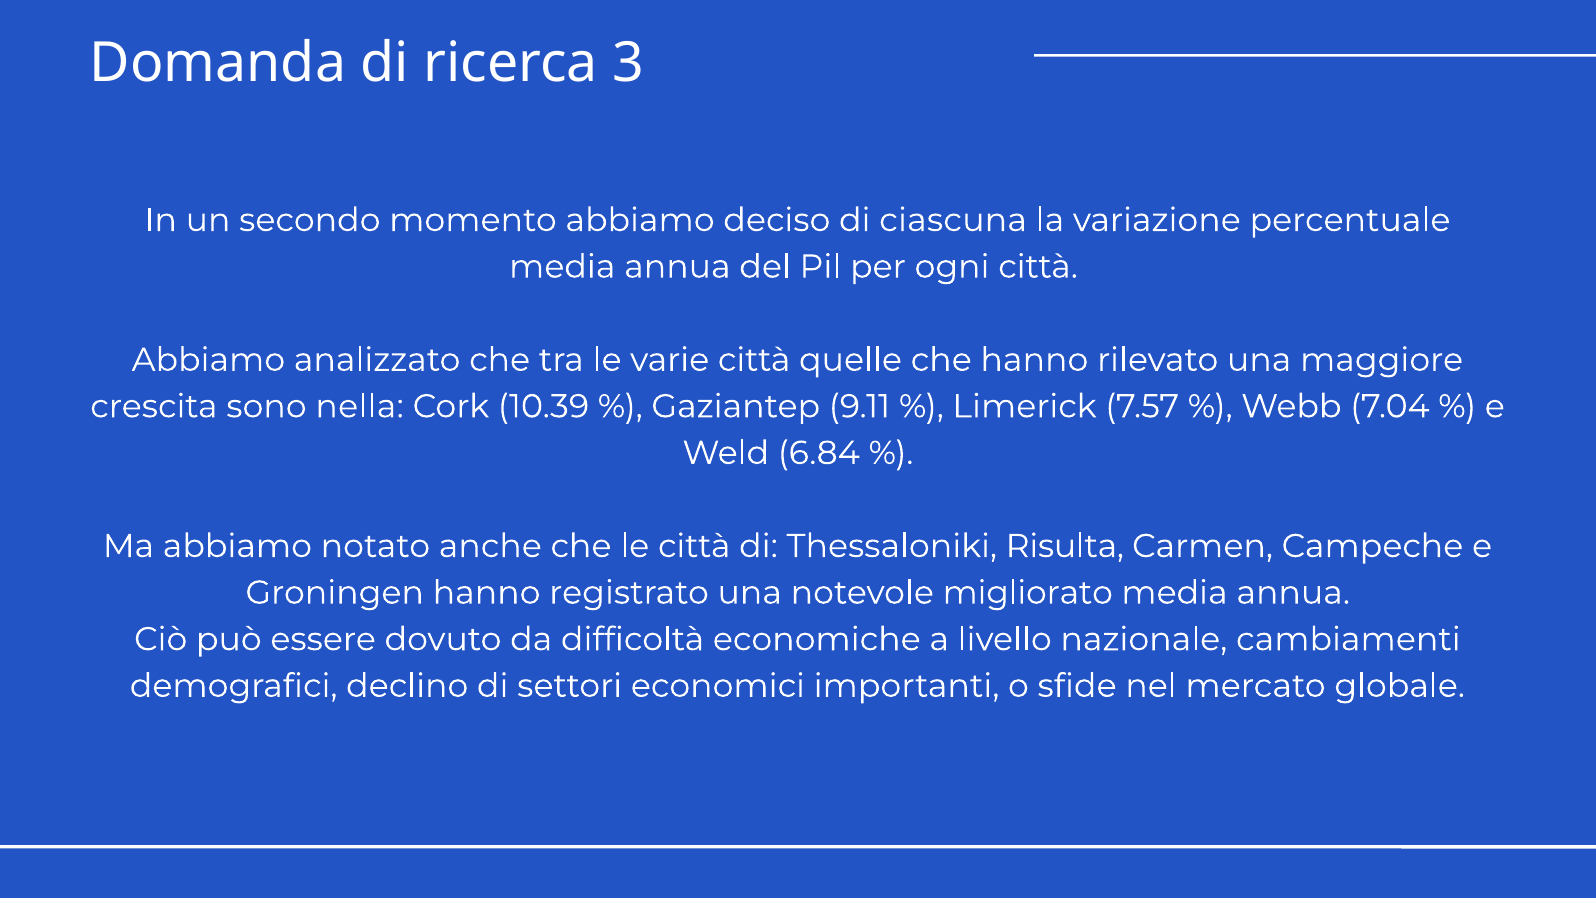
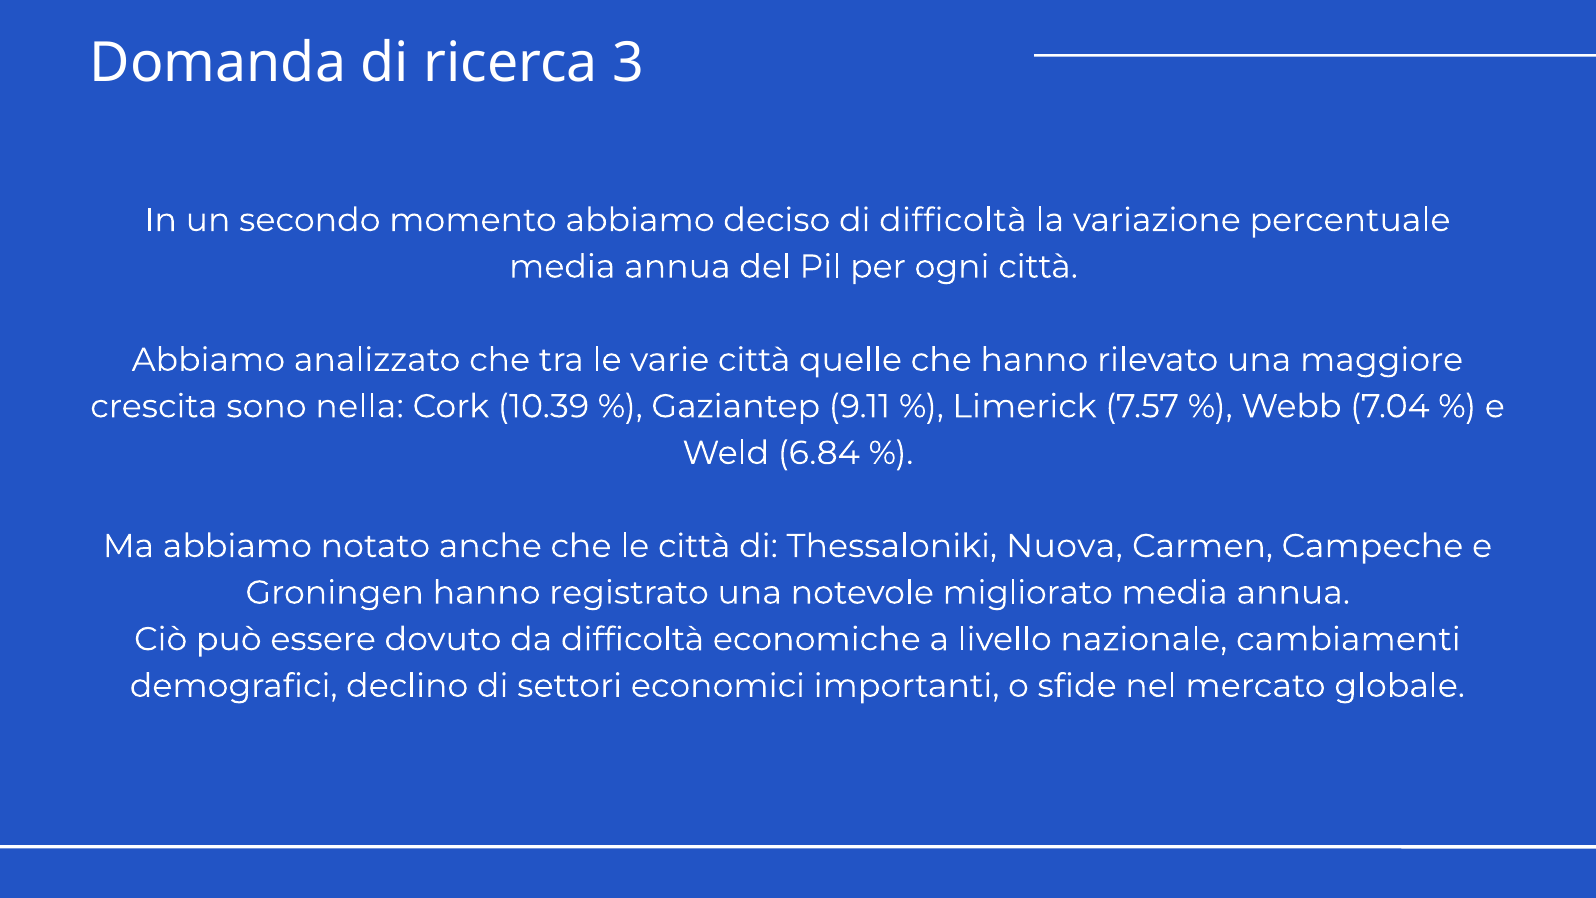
di ciascuna: ciascuna -> difficoltà (953, 220)
Risulta: Risulta -> Nuova (1064, 546)
